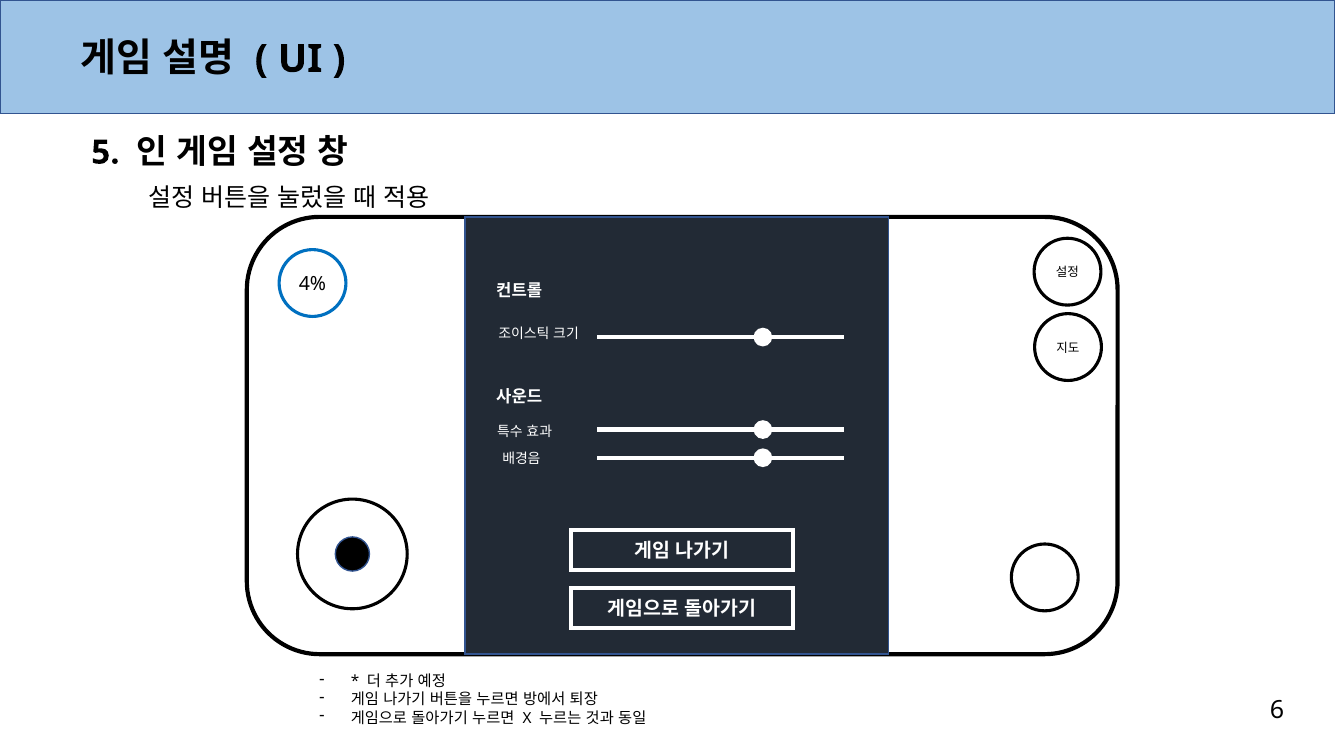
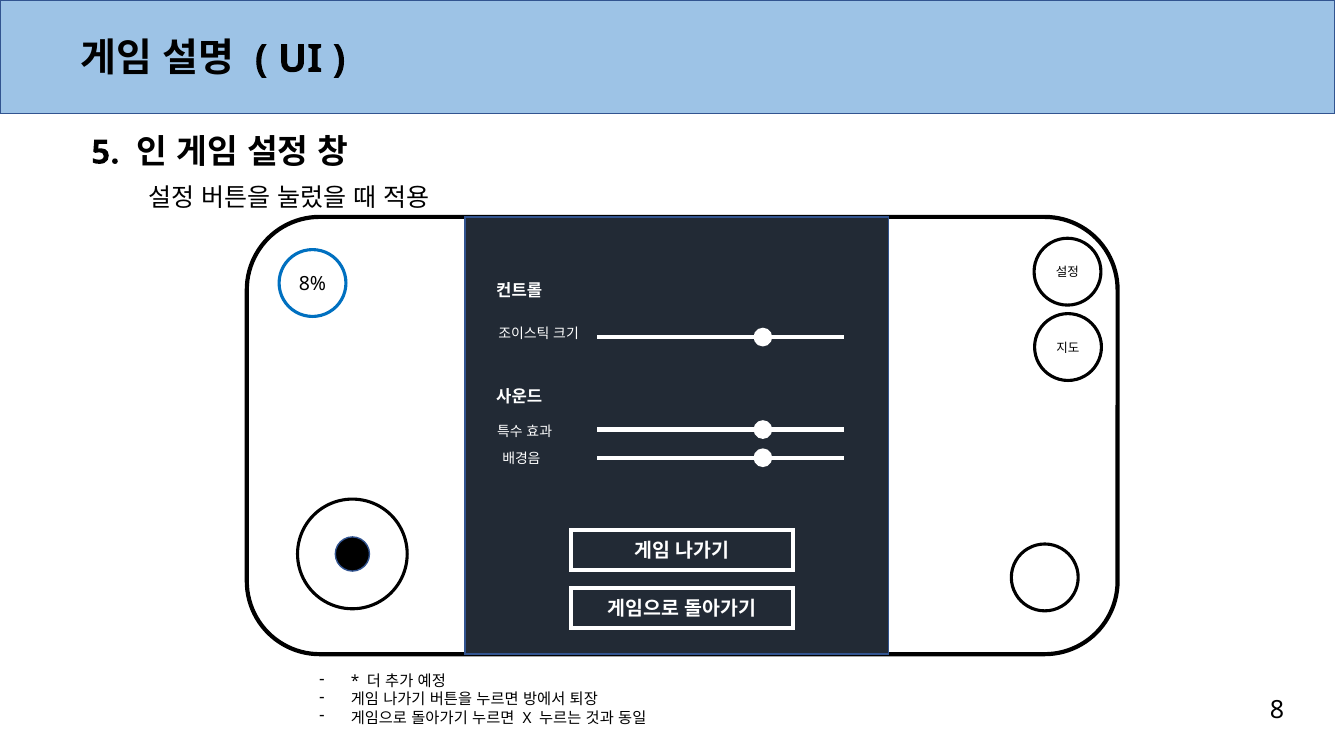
4%: 4% -> 8% (312, 284)
6: 6 -> 8 (1277, 710)
